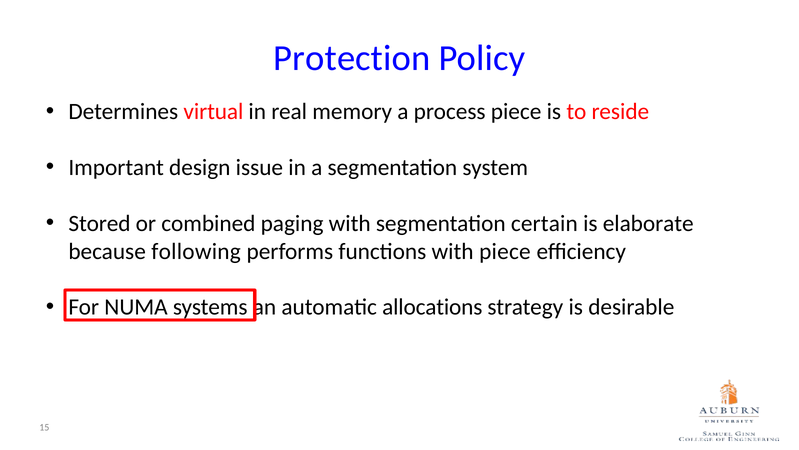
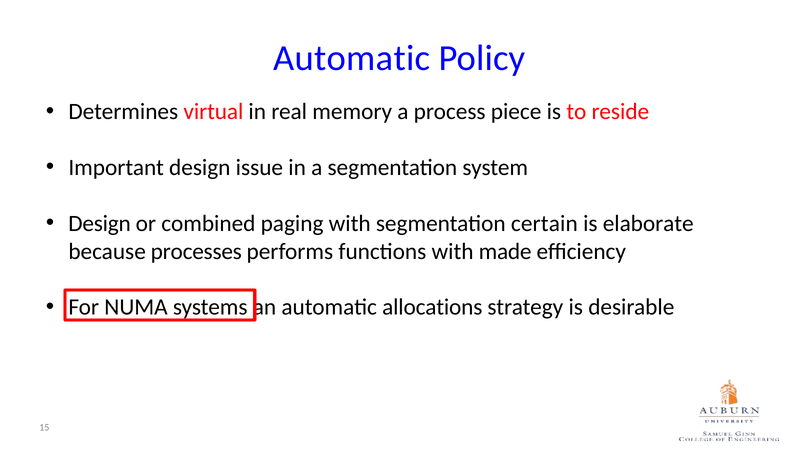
Protection: Protection -> Automatic (352, 58)
Stored: Stored -> Design (100, 223)
following: following -> processes (196, 251)
with piece: piece -> made (505, 251)
